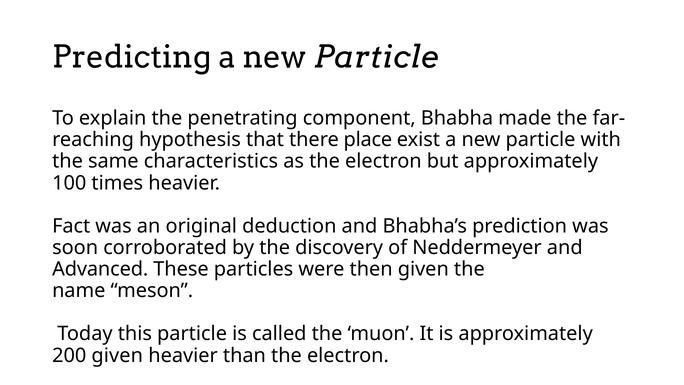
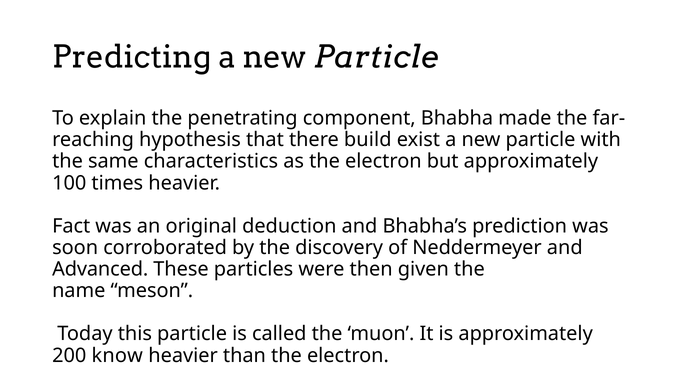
place: place -> build (368, 140)
200 given: given -> know (117, 355)
